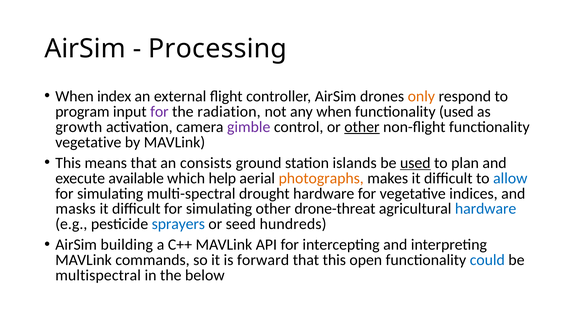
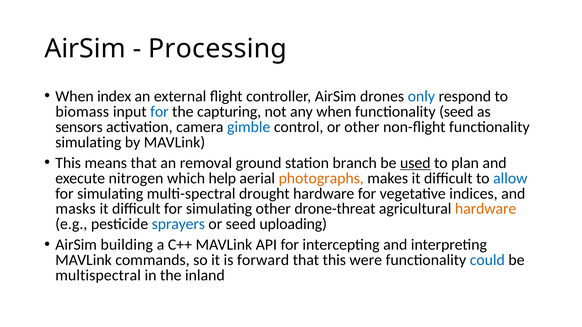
only colour: orange -> blue (421, 96)
program: program -> biomass (82, 112)
for colour: purple -> blue (159, 112)
radiation: radiation -> capturing (229, 112)
functionality used: used -> seed (456, 112)
growth: growth -> sensors (79, 127)
gimble colour: purple -> blue (249, 127)
other underline: present -> none (362, 127)
vegetative: vegetative -> simulating (88, 142)
consists: consists -> removal (206, 163)
islands: islands -> branch (355, 163)
available: available -> nitrogen (136, 178)
hardware colour: blue -> orange (486, 209)
hundreds: hundreds -> uploading (293, 224)
open: open -> were (366, 260)
below: below -> inland (205, 276)
